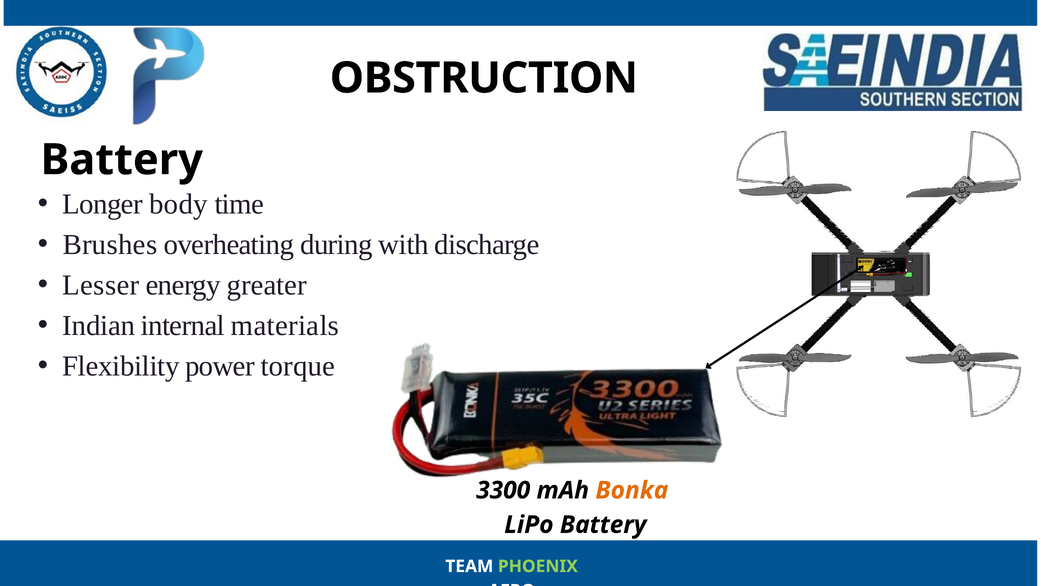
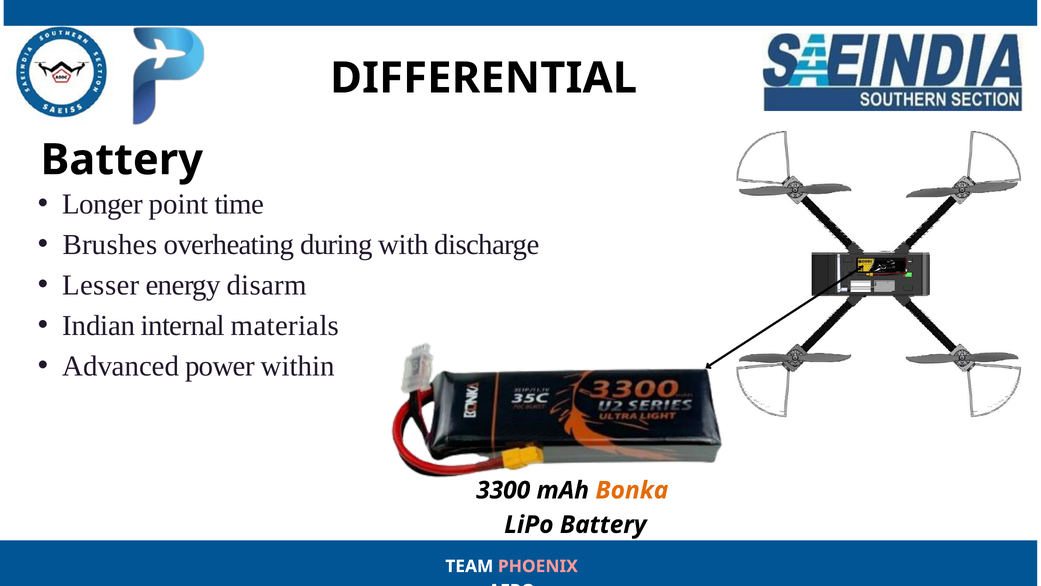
OBSTRUCTION: OBSTRUCTION -> DIFFERENTIAL (484, 78)
body: body -> point (179, 204)
greater: greater -> disarm (267, 285)
Flexibility: Flexibility -> Advanced (121, 366)
torque: torque -> within (298, 366)
PHOENIX colour: light green -> pink (538, 566)
